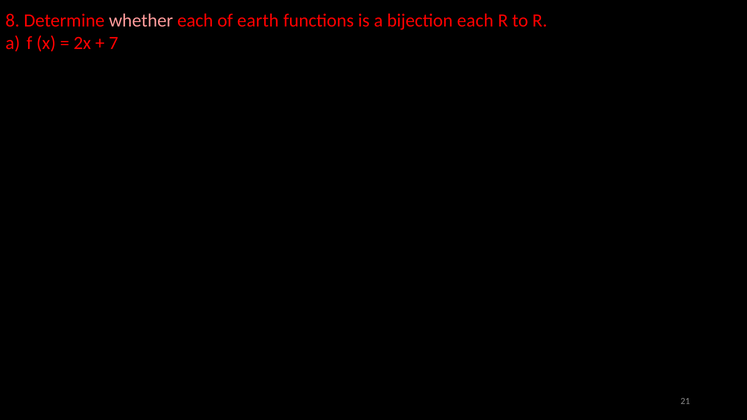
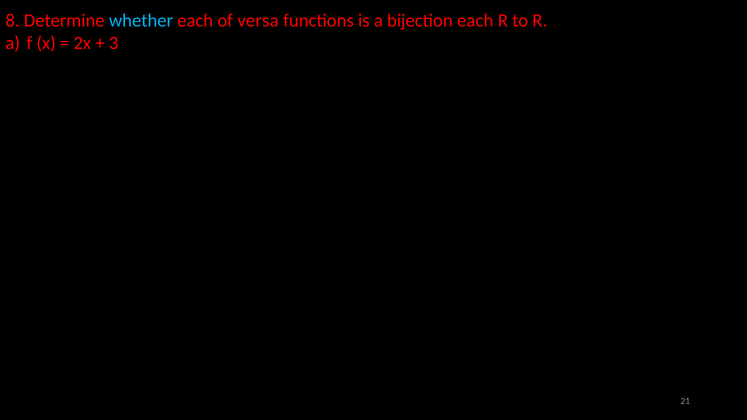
whether colour: pink -> light blue (141, 21)
earth: earth -> versa (258, 21)
7: 7 -> 3 (114, 43)
